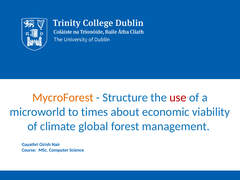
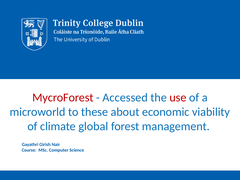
MycroForest colour: orange -> red (63, 97)
Structure: Structure -> Accessed (125, 97)
times: times -> these (95, 112)
